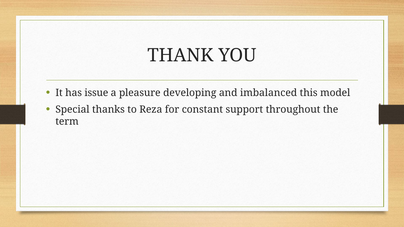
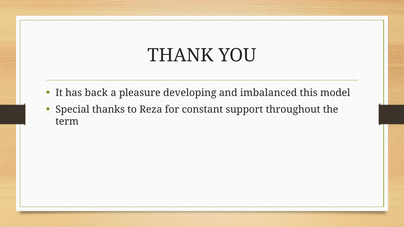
issue: issue -> back (96, 93)
